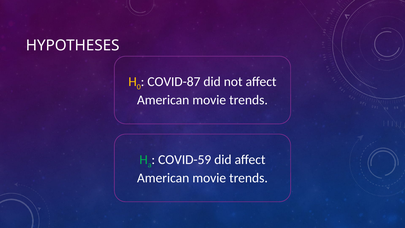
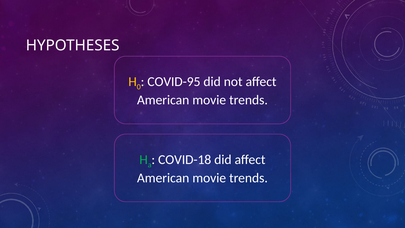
COVID-87: COVID-87 -> COVID-95 (174, 82)
COVID-59: COVID-59 -> COVID-18 (185, 160)
